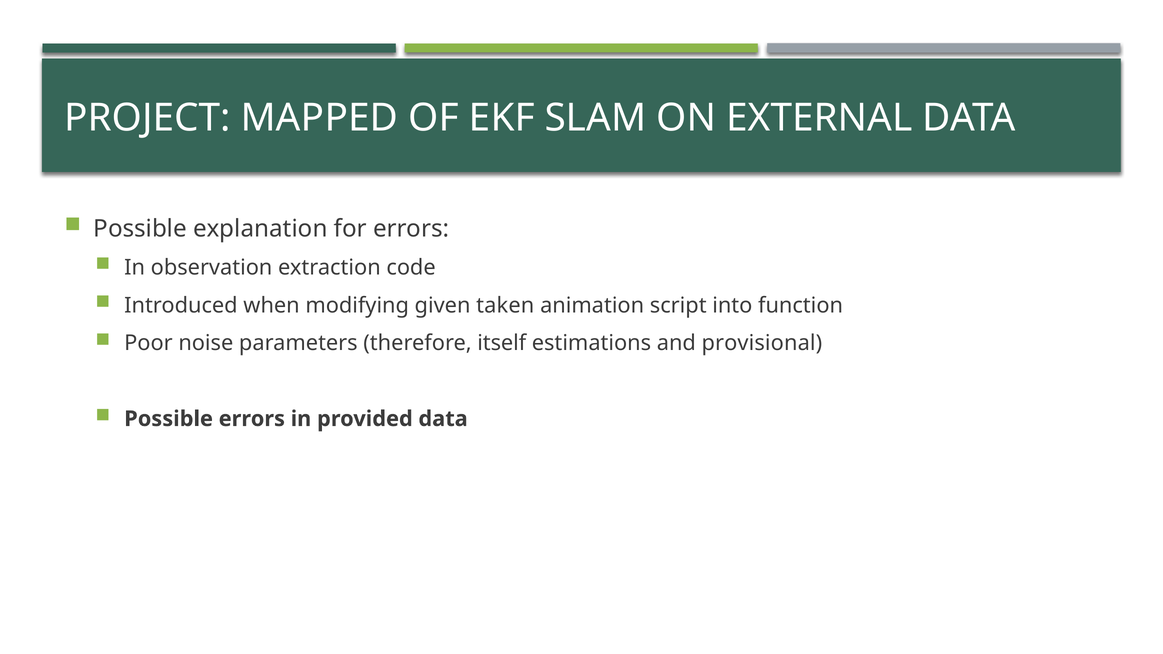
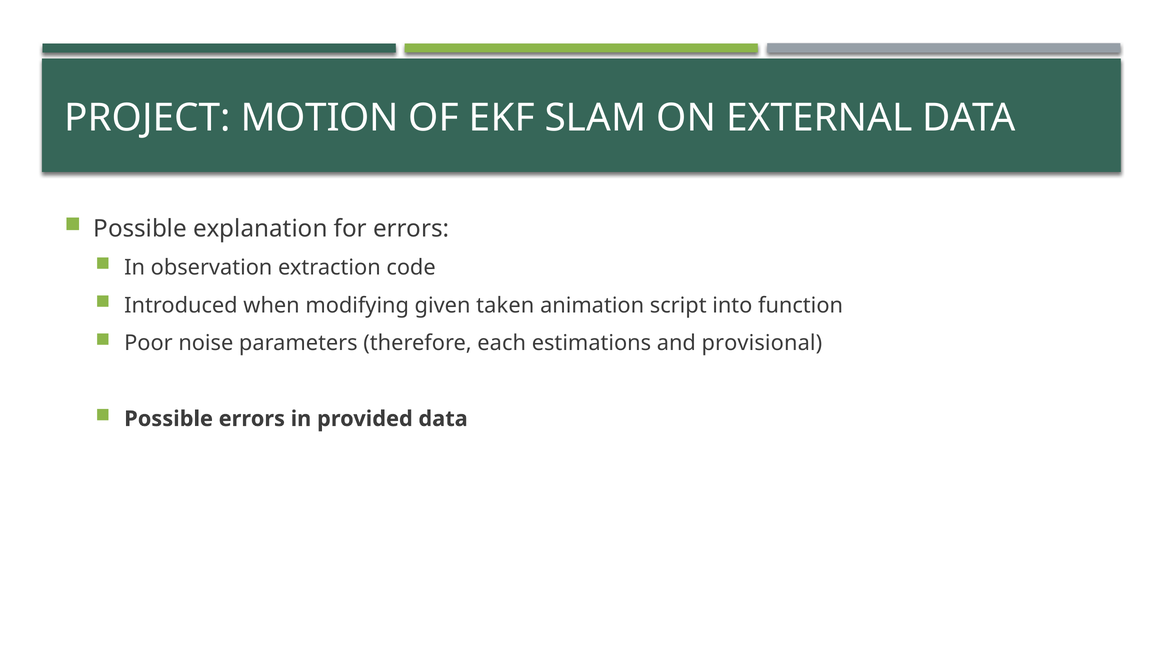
MAPPED: MAPPED -> MOTION (320, 118)
itself: itself -> each (502, 343)
